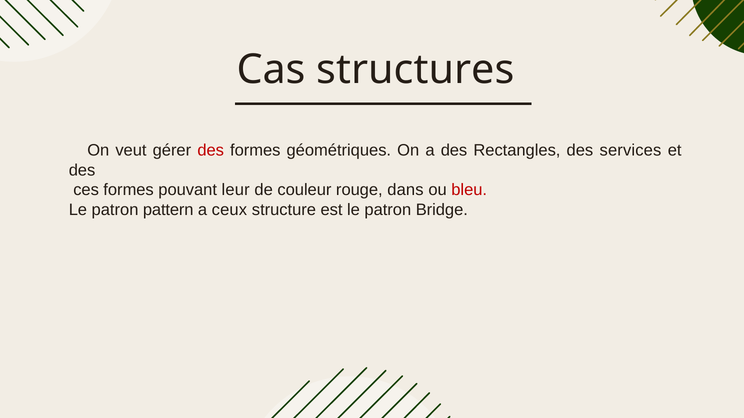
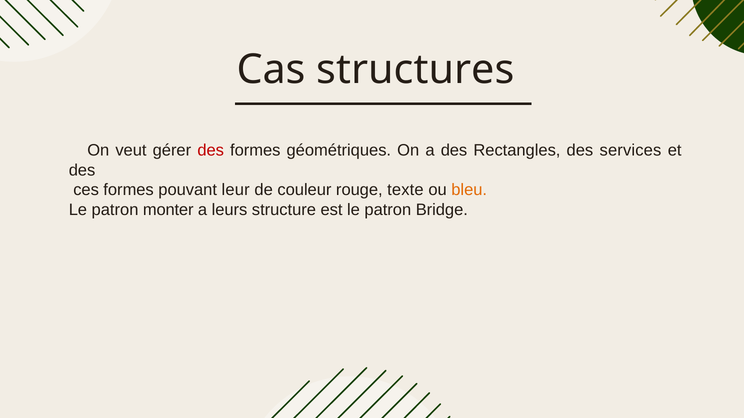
dans: dans -> texte (405, 190)
bleu colour: red -> orange (469, 190)
pattern: pattern -> monter (168, 210)
ceux: ceux -> leurs (229, 210)
